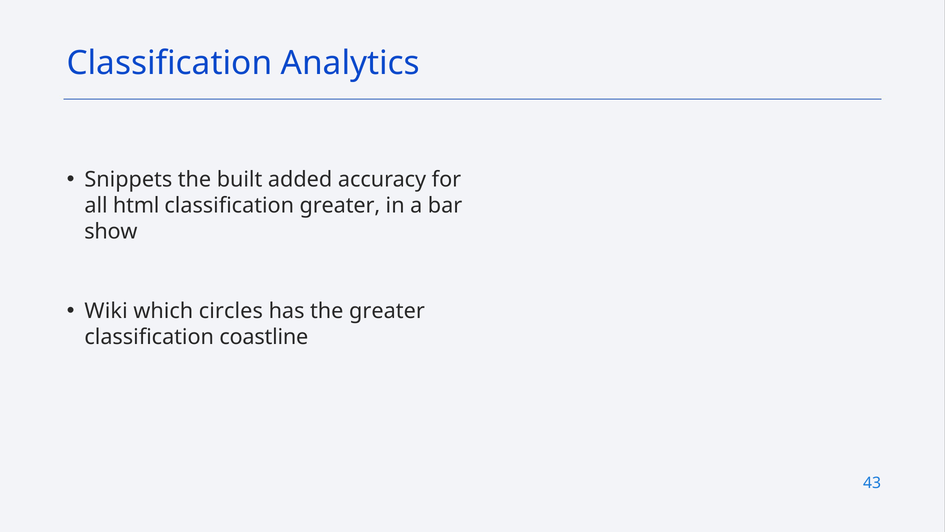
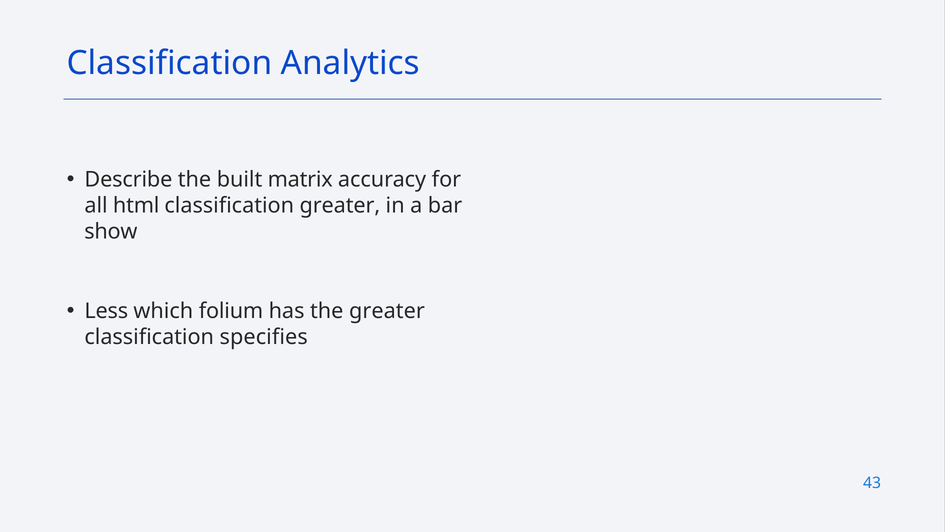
Snippets: Snippets -> Describe (128, 179)
added: added -> matrix (300, 179)
Wiki: Wiki -> Less (106, 311)
circles: circles -> folium (231, 311)
coastline: coastline -> specifies (264, 337)
